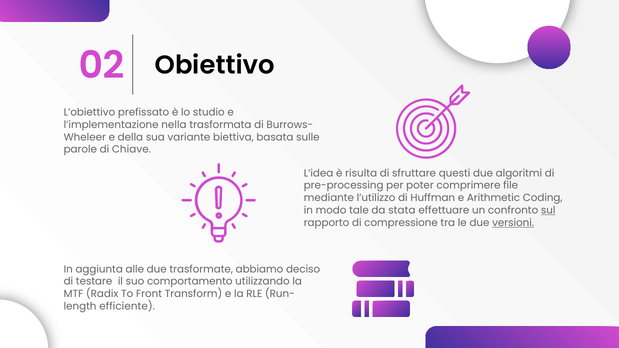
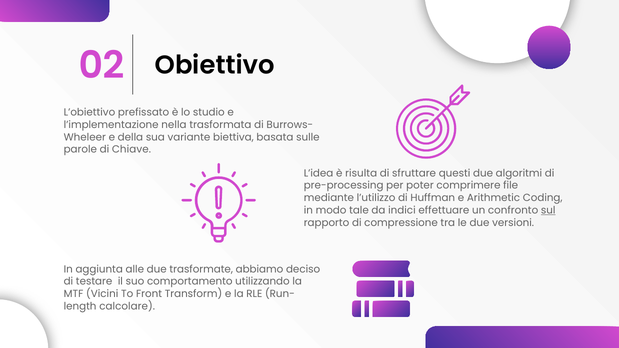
stata: stata -> indici (402, 210)
versioni underline: present -> none (513, 223)
Radix: Radix -> Vicini (102, 294)
efficiente: efficiente -> calcolare (127, 306)
